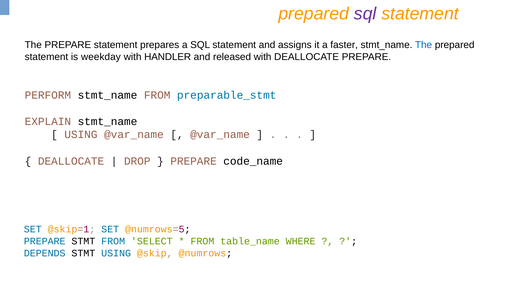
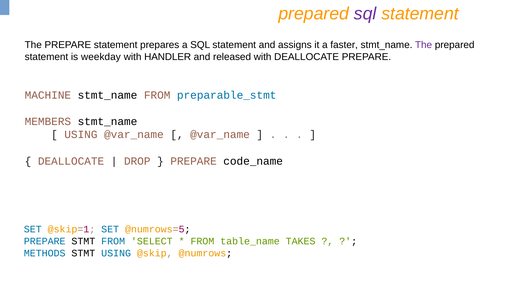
The colour: blue -> purple (424, 45)
PERFORM: PERFORM -> MACHINE (48, 95)
EXPLAIN: EXPLAIN -> MEMBERS (48, 122)
WHERE: WHERE -> TAKES (301, 242)
DEPENDS: DEPENDS -> METHODS (45, 254)
